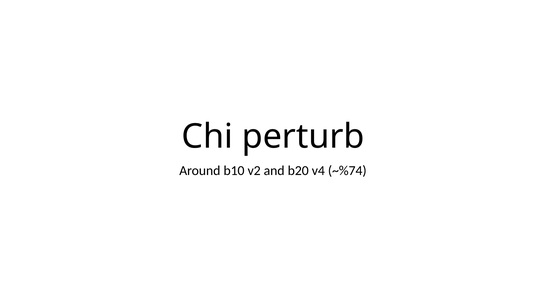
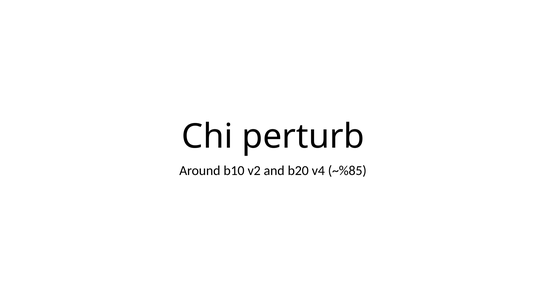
~%74: ~%74 -> ~%85 (347, 171)
